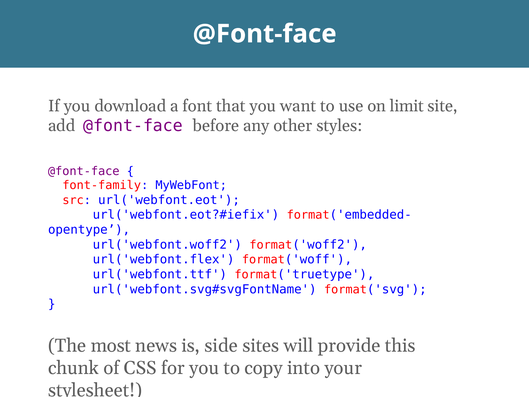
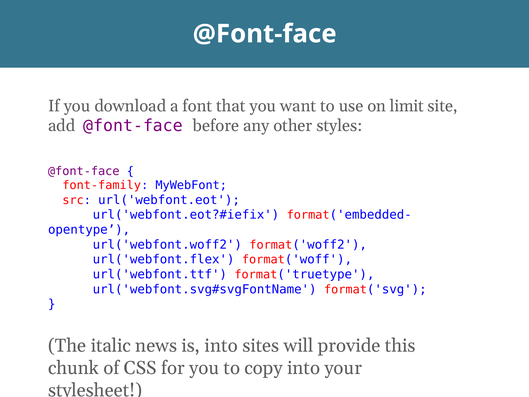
most: most -> italic (111, 345)
is side: side -> into (221, 345)
